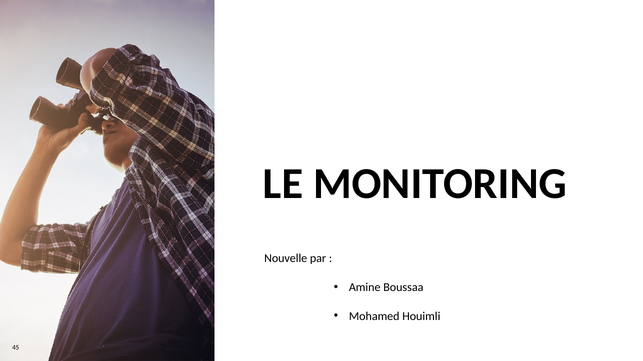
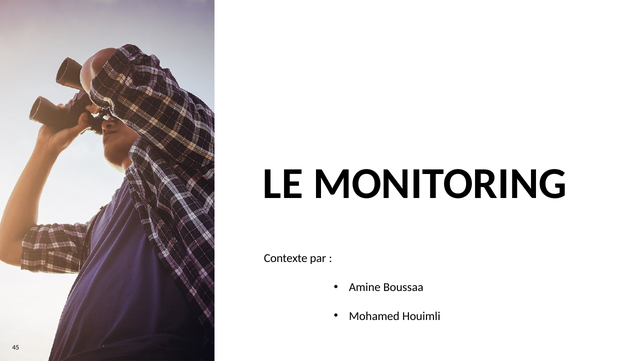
Nouvelle: Nouvelle -> Contexte (286, 259)
